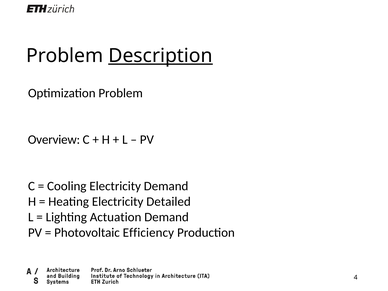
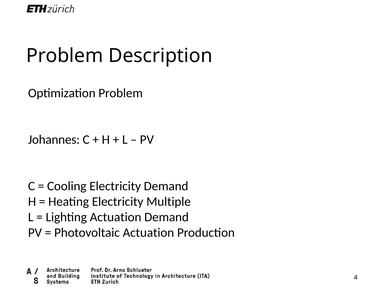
Description underline: present -> none (161, 56)
Overview: Overview -> Johannes (54, 140)
Detailed: Detailed -> Multiple (169, 202)
Photovoltaic Efficiency: Efficiency -> Actuation (148, 233)
